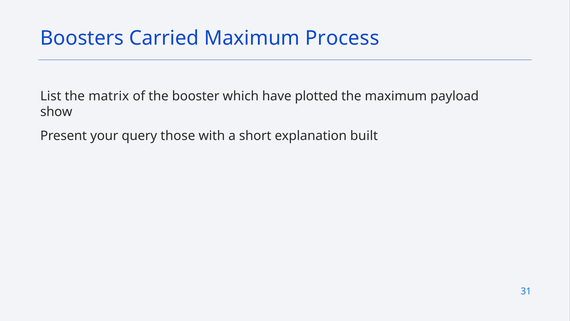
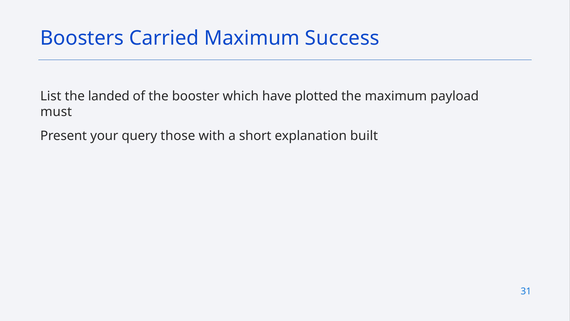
Process: Process -> Success (342, 38)
matrix: matrix -> landed (109, 96)
show: show -> must (56, 112)
